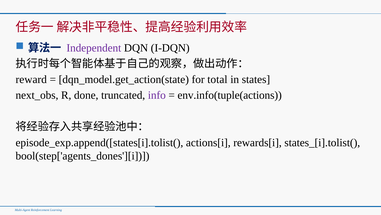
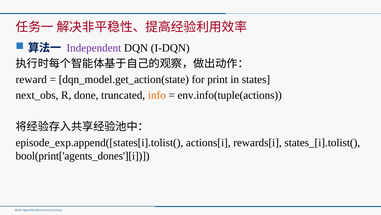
total: total -> print (218, 79)
info colour: purple -> orange (157, 95)
bool(step['agents_dones'][i: bool(step['agents_dones'][i -> bool(print['agents_dones'][i (83, 155)
